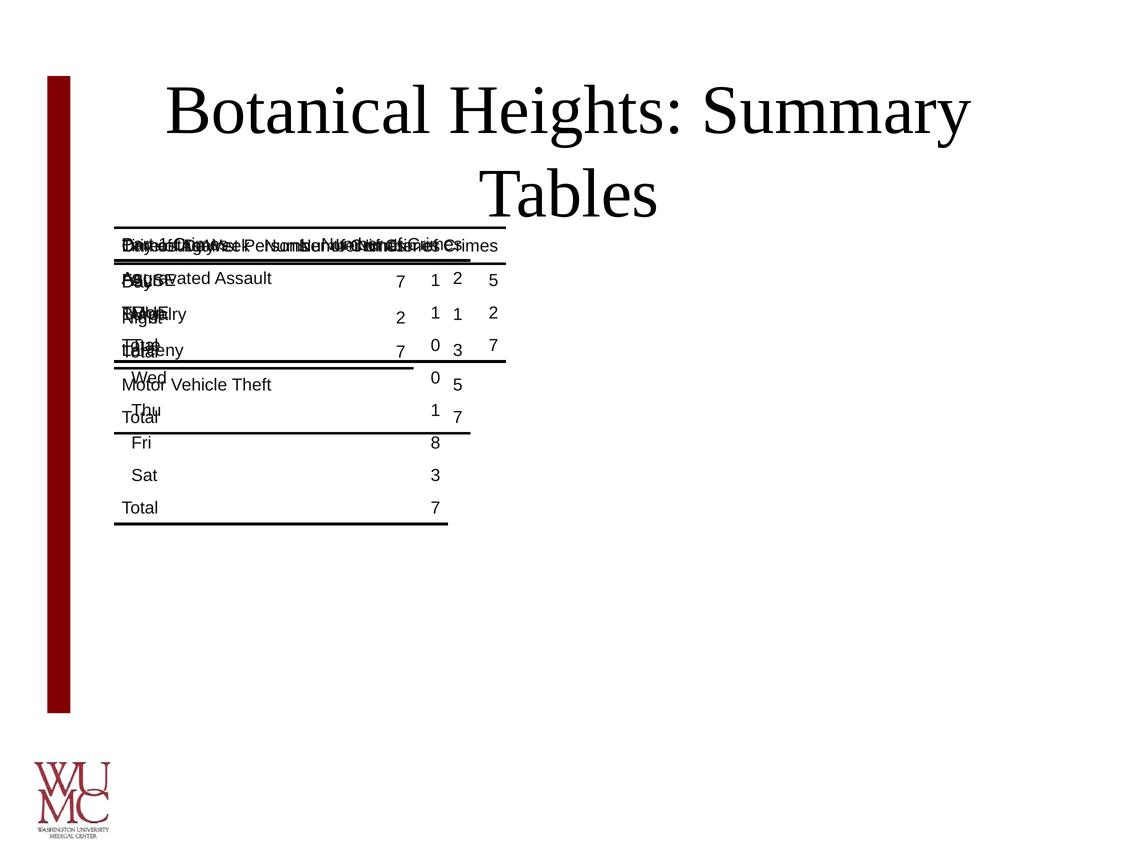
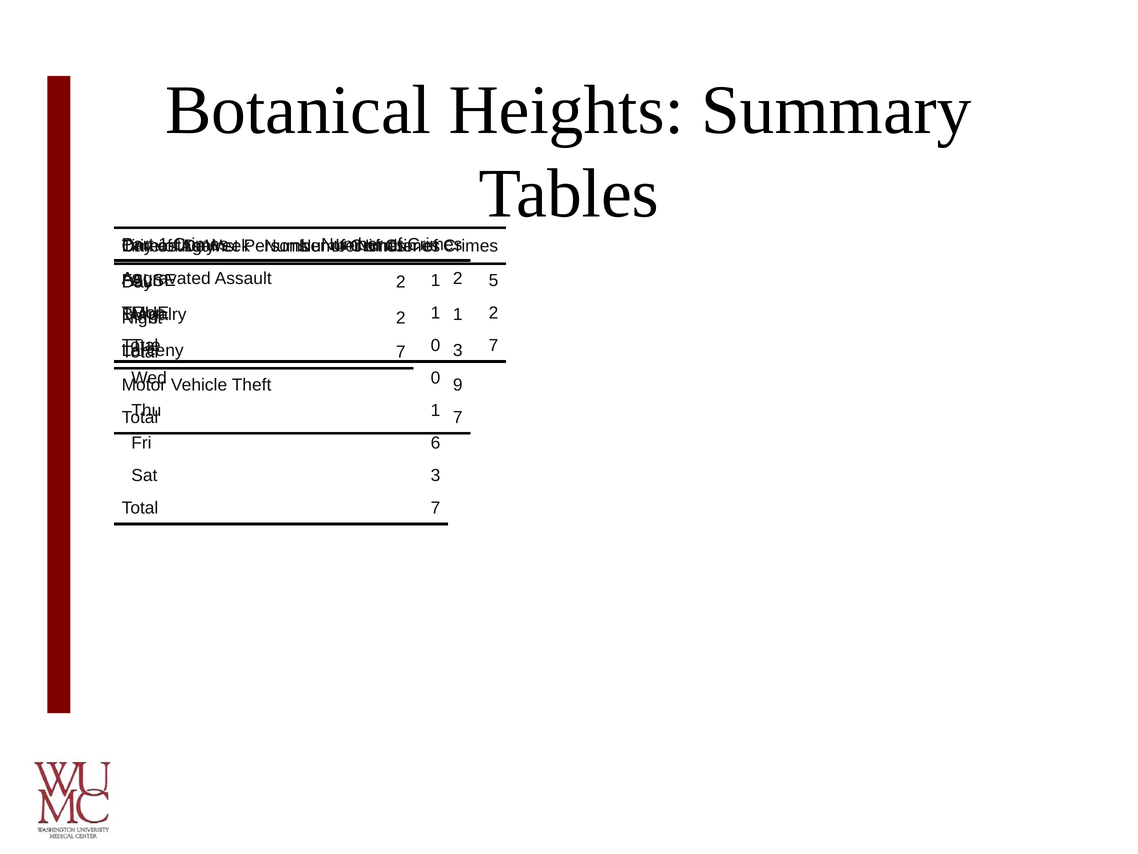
7: 7 -> 2 (401, 282)
Theft 5: 5 -> 9 (458, 385)
8: 8 -> 6 (436, 443)
